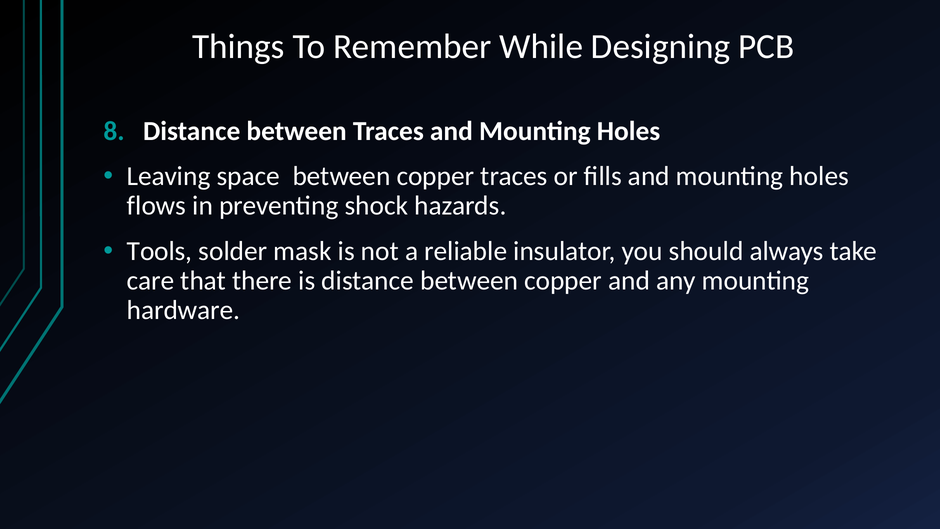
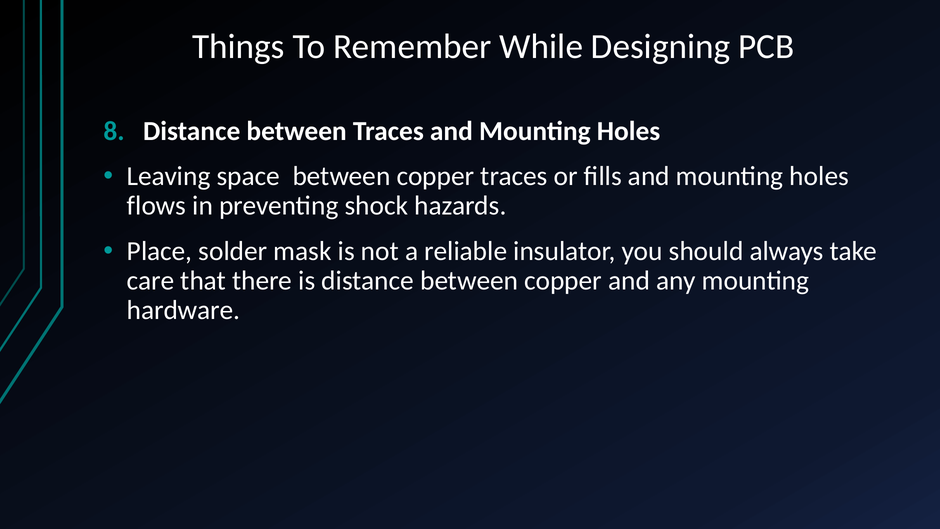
Tools: Tools -> Place (160, 251)
